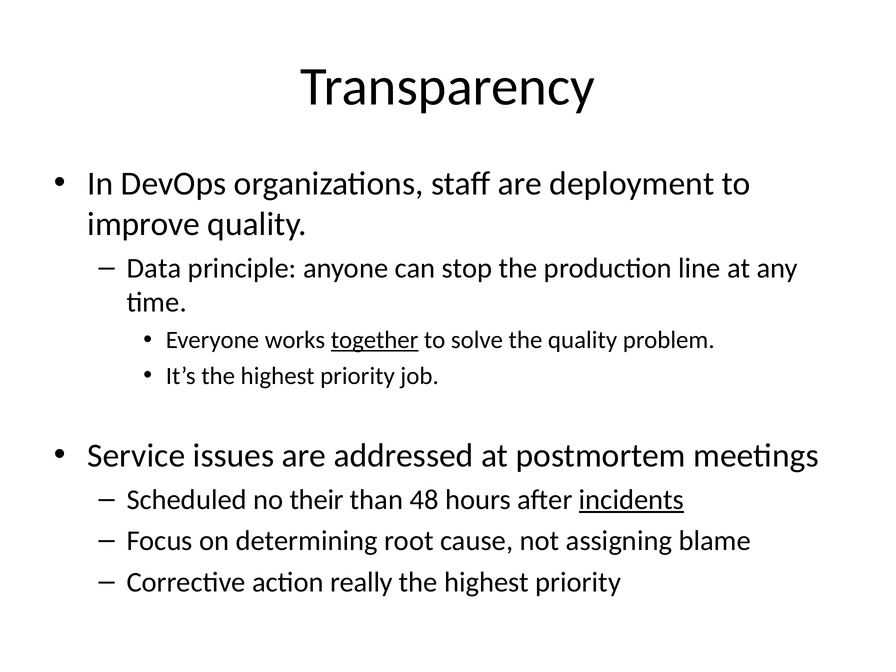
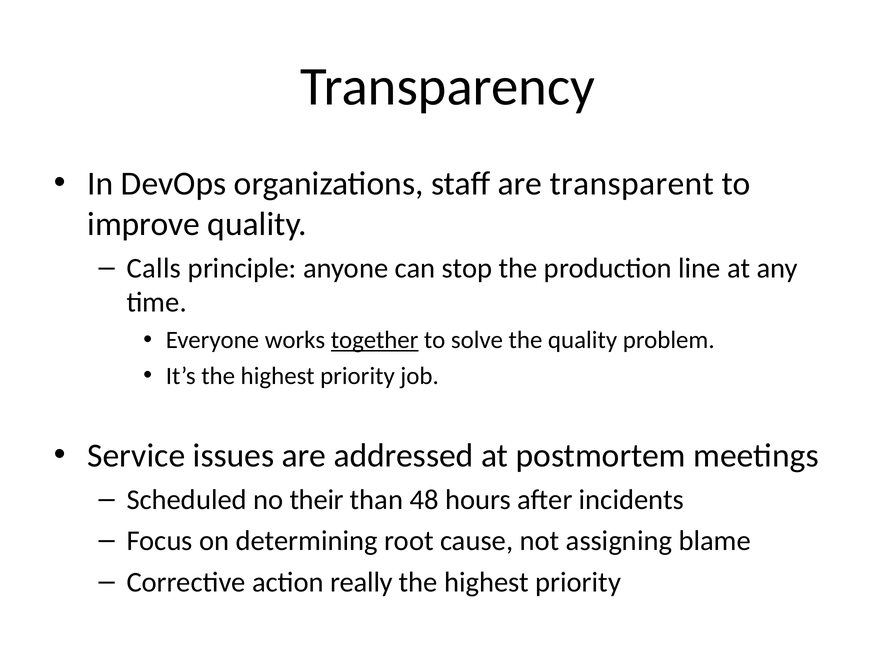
deployment: deployment -> transparent (632, 184)
Data: Data -> Calls (154, 268)
incidents underline: present -> none (631, 500)
